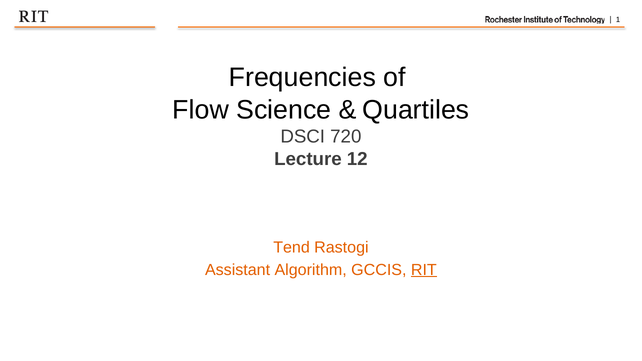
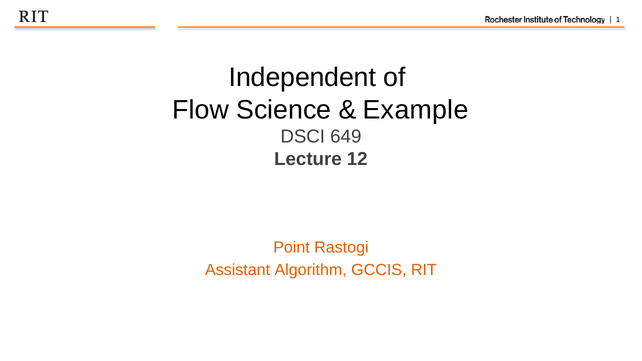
Frequencies: Frequencies -> Independent (302, 78)
Quartiles: Quartiles -> Example (416, 110)
720: 720 -> 649 (346, 137)
Tend: Tend -> Point (292, 247)
RIT underline: present -> none (424, 270)
